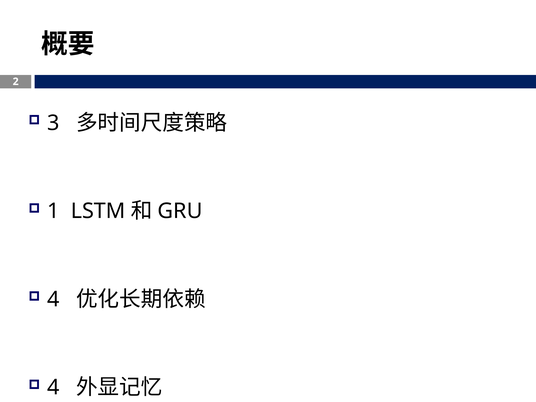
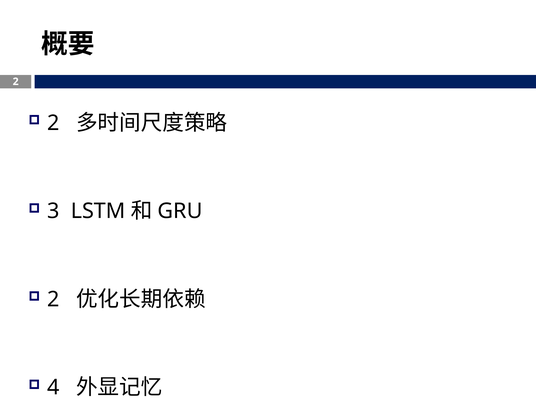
3: 3 -> 2 (53, 123)
1: 1 -> 3 (53, 211)
4: 4 -> 2 (53, 299)
